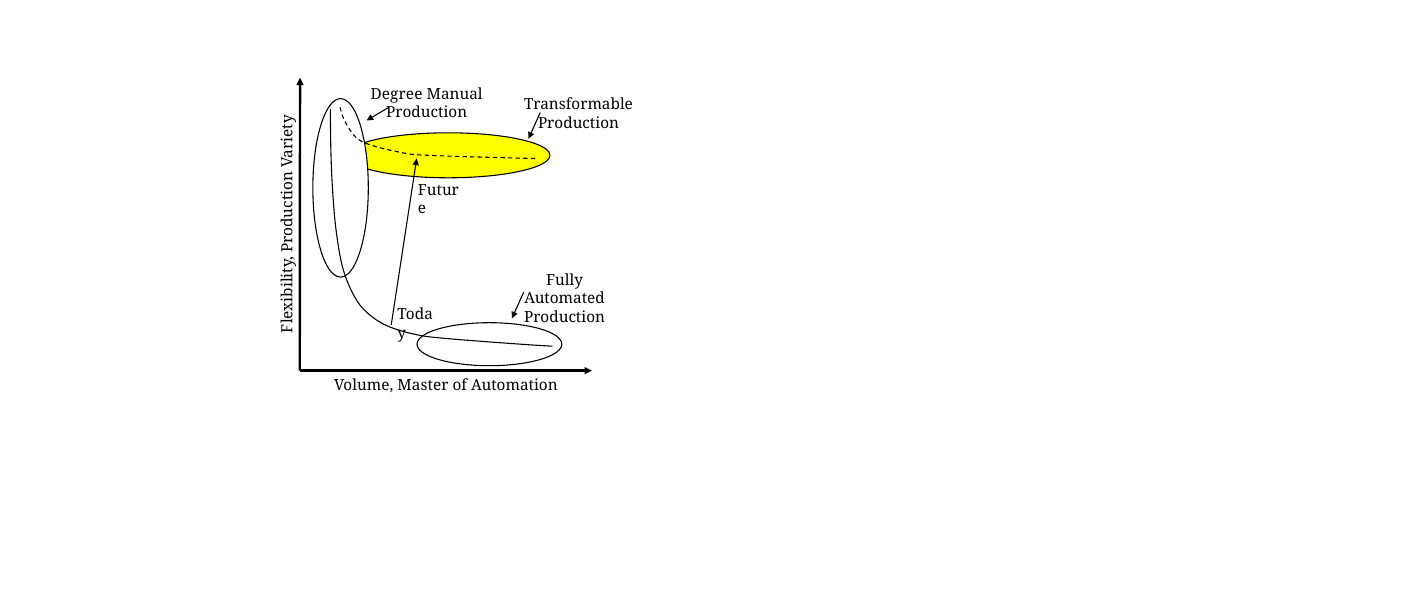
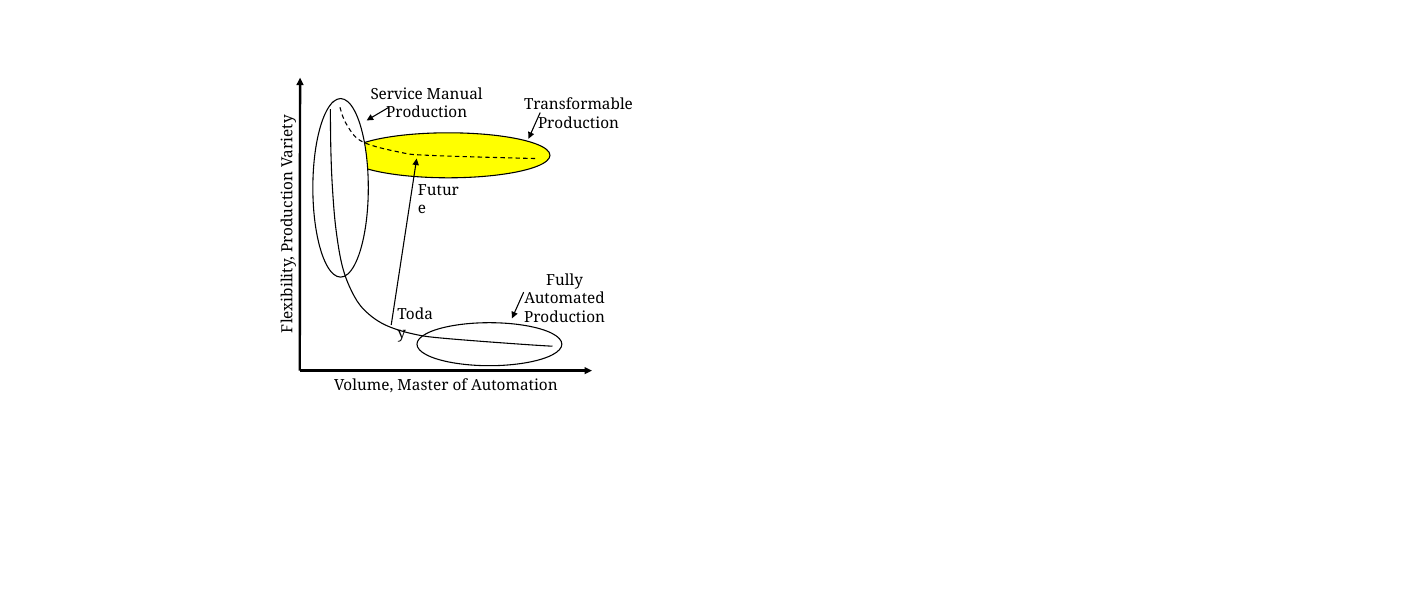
Degree: Degree -> Service (397, 94)
